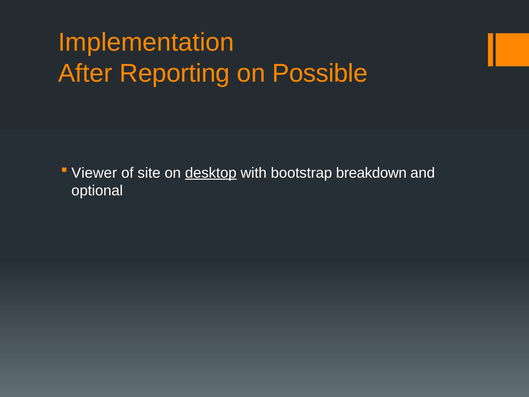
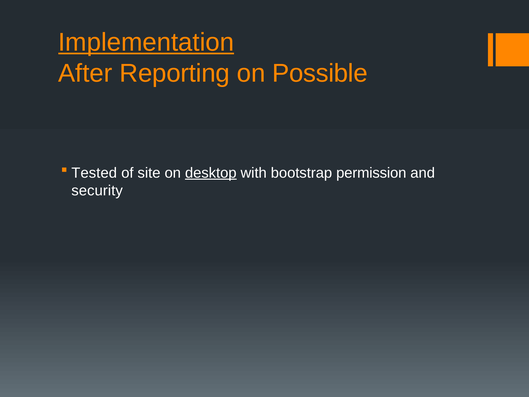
Implementation underline: none -> present (146, 42)
Viewer: Viewer -> Tested (94, 173)
breakdown: breakdown -> permission (371, 173)
optional: optional -> security (97, 190)
